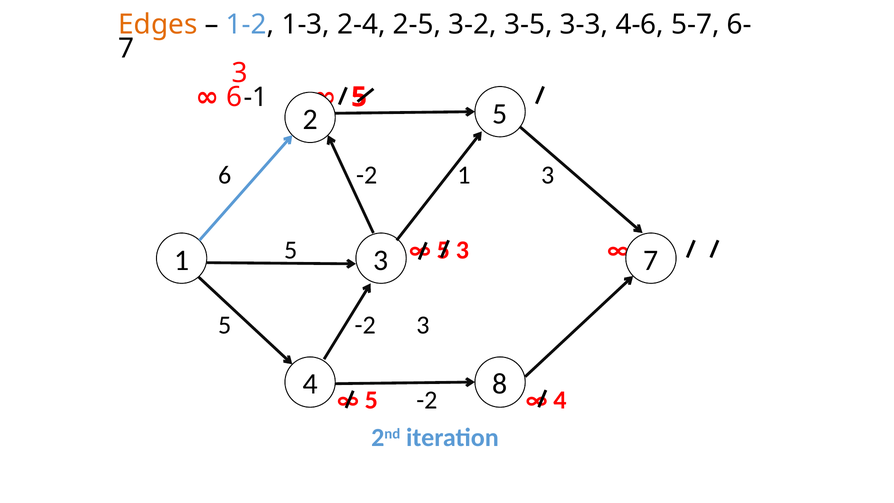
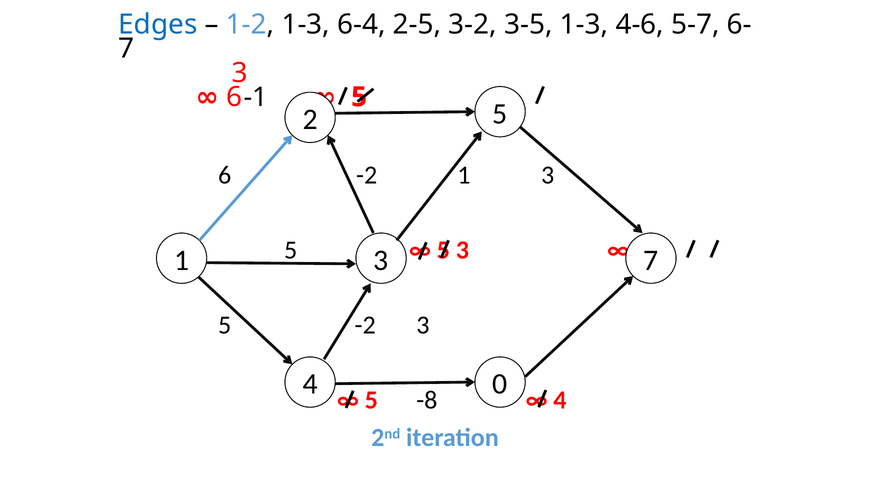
Edges colour: orange -> blue (158, 25)
2-4: 2-4 -> 6-4 (361, 25)
3-5 3-3: 3-3 -> 1-3 (584, 25)
4 8: 8 -> 0 (500, 384)
-2: -2 -> -8 (427, 400)
